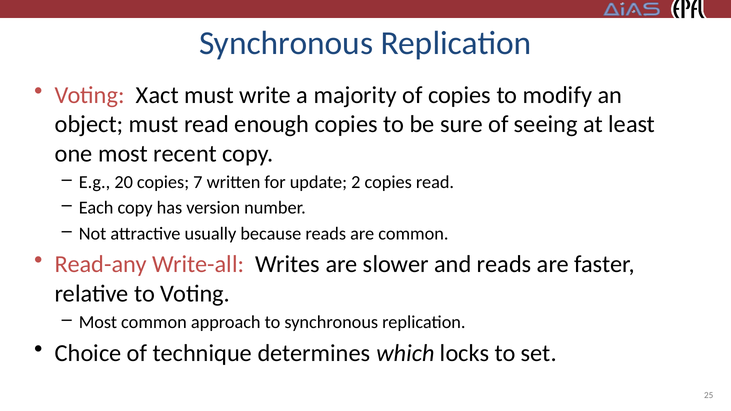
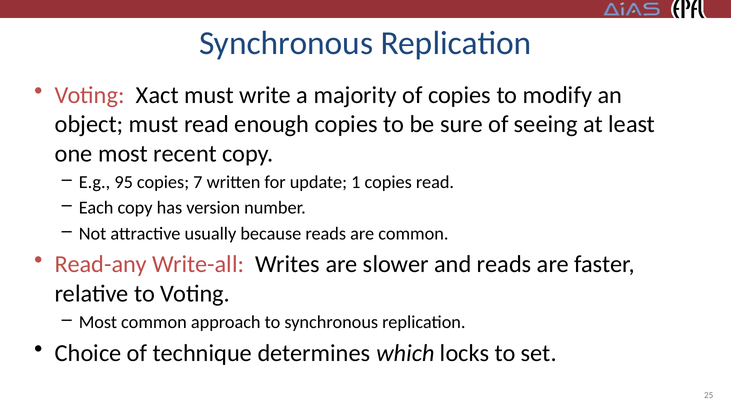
20: 20 -> 95 (124, 182)
2: 2 -> 1 (356, 182)
